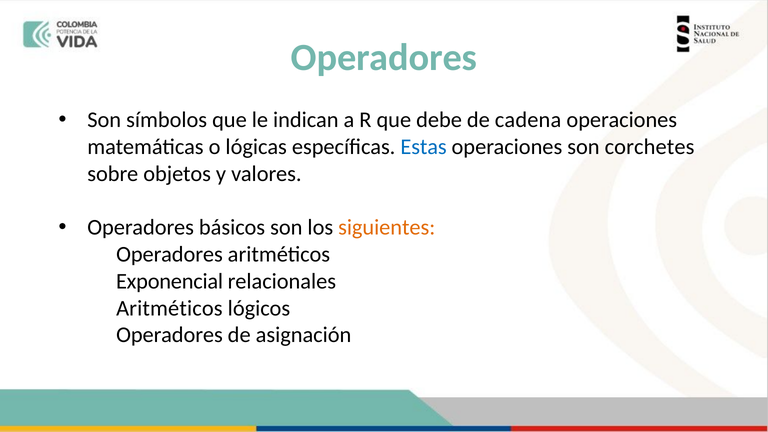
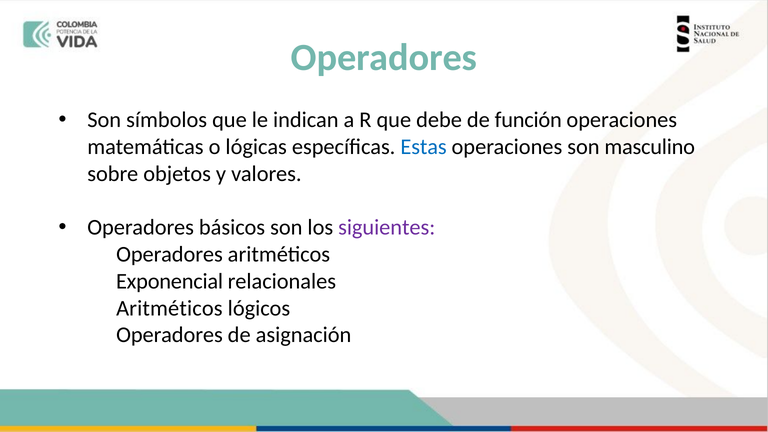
cadena: cadena -> función (528, 120)
corchetes: corchetes -> masculino (650, 147)
siguientes colour: orange -> purple (387, 227)
